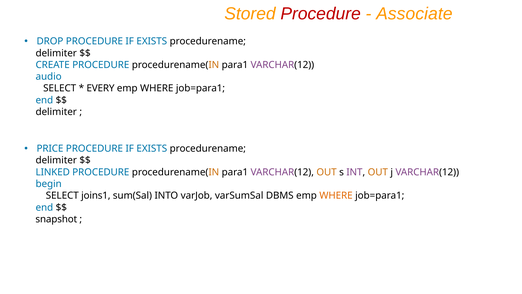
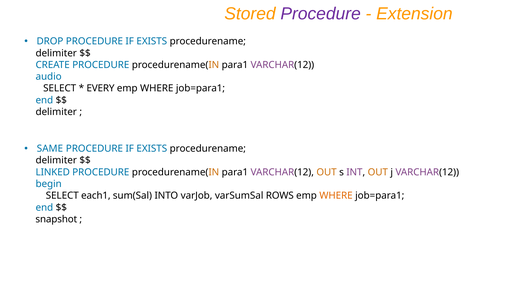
Procedure colour: red -> purple (321, 14)
Associate: Associate -> Extension (414, 14)
PRICE: PRICE -> SAME (50, 148)
joins1: joins1 -> each1 (96, 195)
DBMS: DBMS -> ROWS (280, 195)
